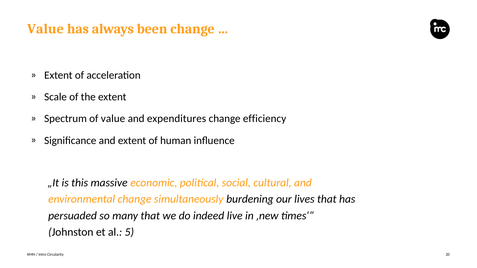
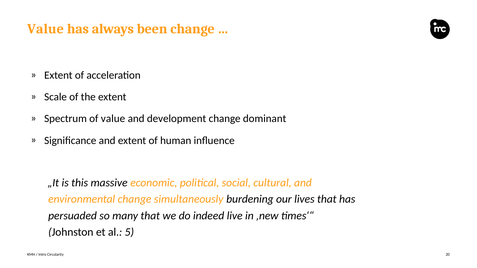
expenditures: expenditures -> development (177, 119)
efficiency: efficiency -> dominant (265, 119)
